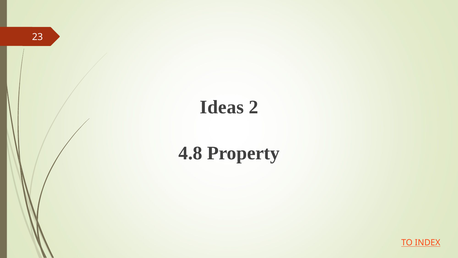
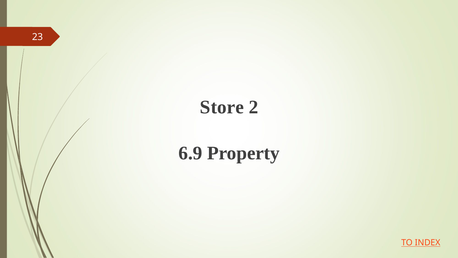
Ideas: Ideas -> Store (222, 107)
4.8: 4.8 -> 6.9 (190, 153)
